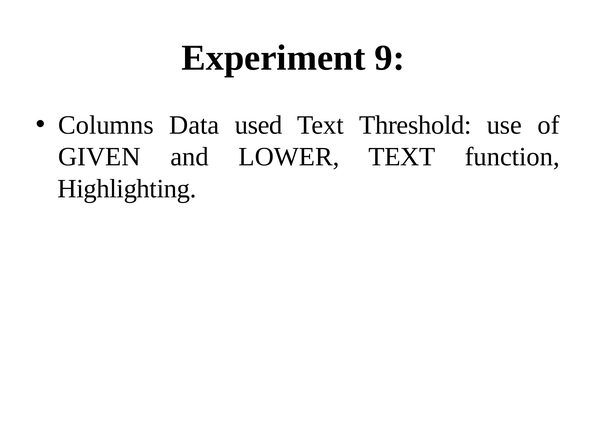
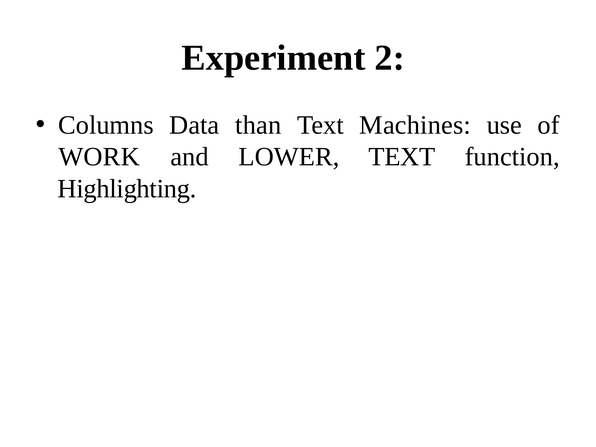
9: 9 -> 2 (390, 58)
used: used -> than (258, 125)
Threshold: Threshold -> Machines (415, 125)
GIVEN: GIVEN -> WORK (99, 157)
